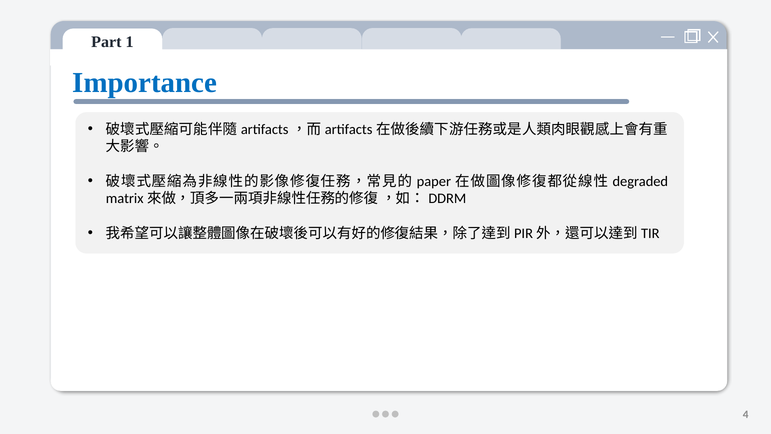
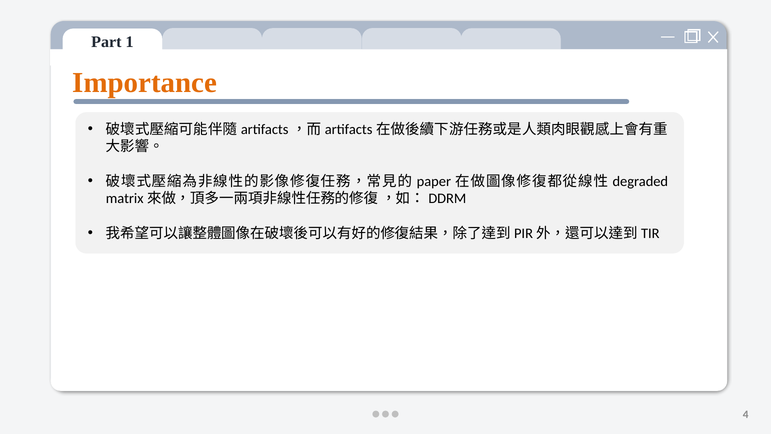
Importance colour: blue -> orange (145, 83)
